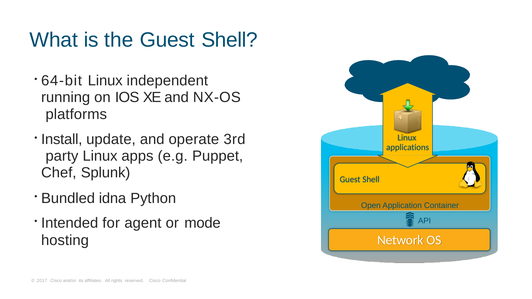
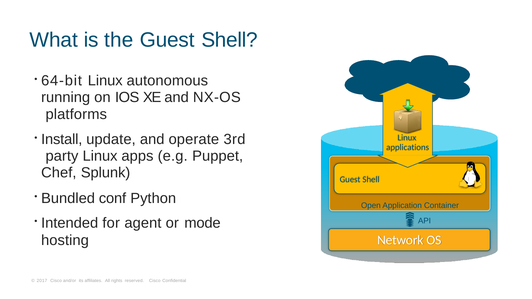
independent: independent -> autonomous (167, 81)
idna: idna -> conf (112, 199)
